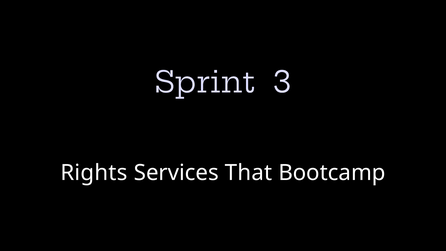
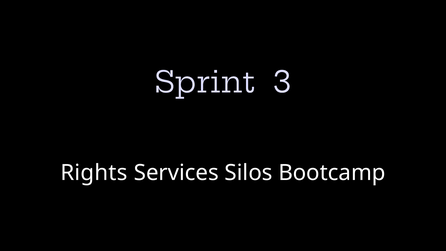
That: That -> Silos (249, 173)
